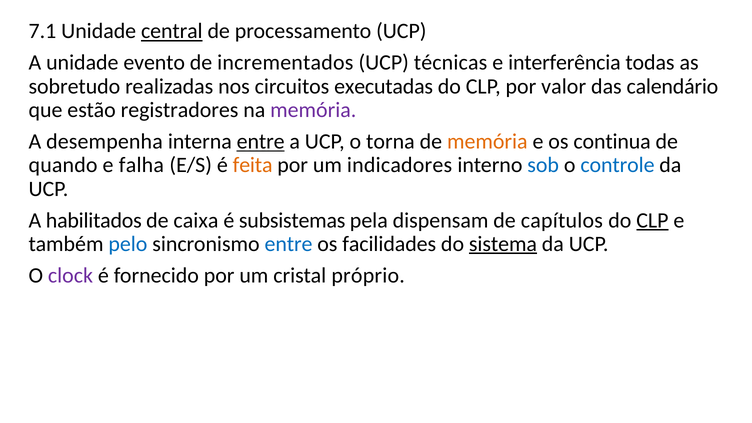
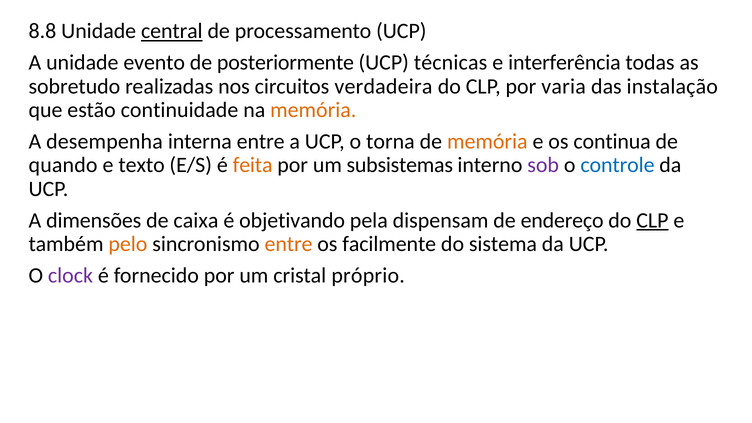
7.1: 7.1 -> 8.8 (42, 31)
incrementados: incrementados -> posteriormente (286, 63)
executadas: executadas -> verdadeira (383, 86)
valor: valor -> varia (564, 86)
calendário: calendário -> instalação (672, 86)
registradores: registradores -> continuidade (179, 110)
memória colour: purple -> orange (313, 110)
entre underline: present -> none (261, 141)
falha: falha -> texto (142, 165)
indicadores: indicadores -> subsistemas (400, 165)
sob colour: blue -> purple (543, 165)
habilitados: habilitados -> dimensões (94, 220)
subsistemas: subsistemas -> objetivando (292, 220)
capítulos: capítulos -> endereço (562, 220)
pelo colour: blue -> orange (128, 244)
entre colour: blue -> orange (289, 244)
facilidades: facilidades -> facilmente (389, 244)
sistema underline: present -> none (503, 244)
